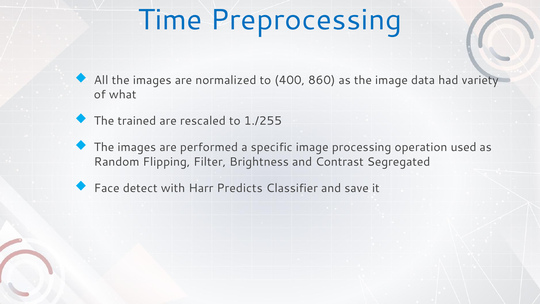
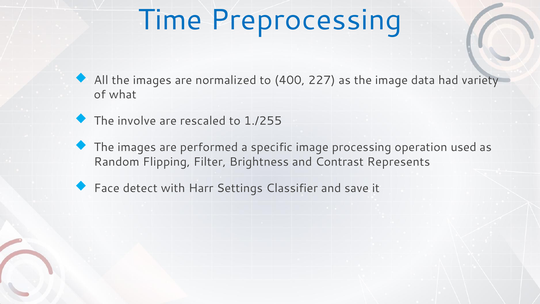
860: 860 -> 227 (322, 80)
trained: trained -> involve (137, 121)
Segregated: Segregated -> Represents (399, 162)
Predicts: Predicts -> Settings (240, 188)
